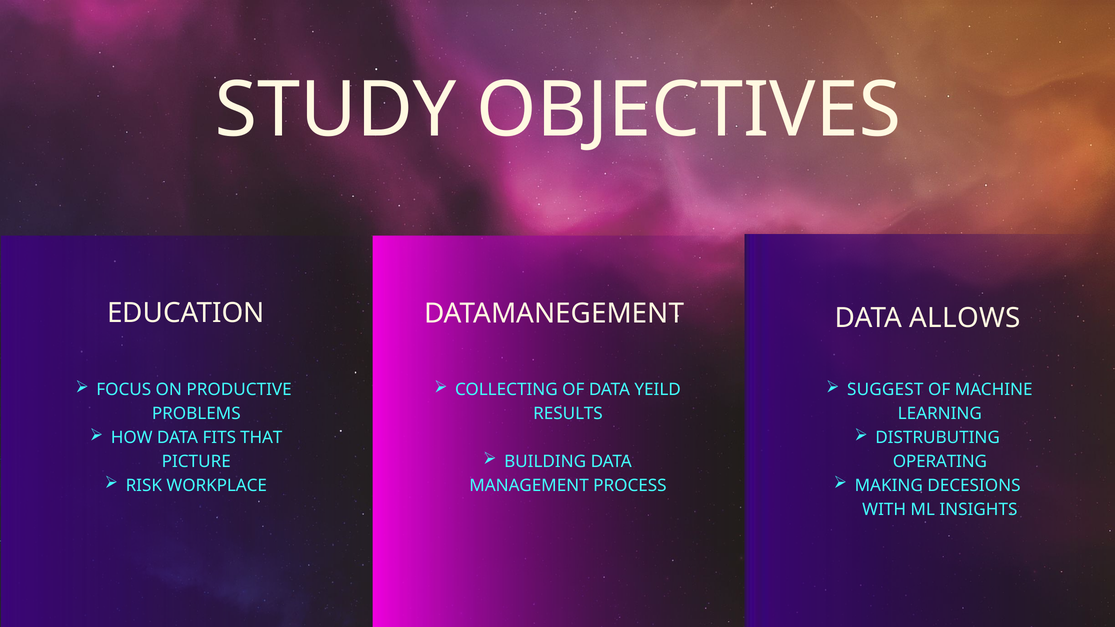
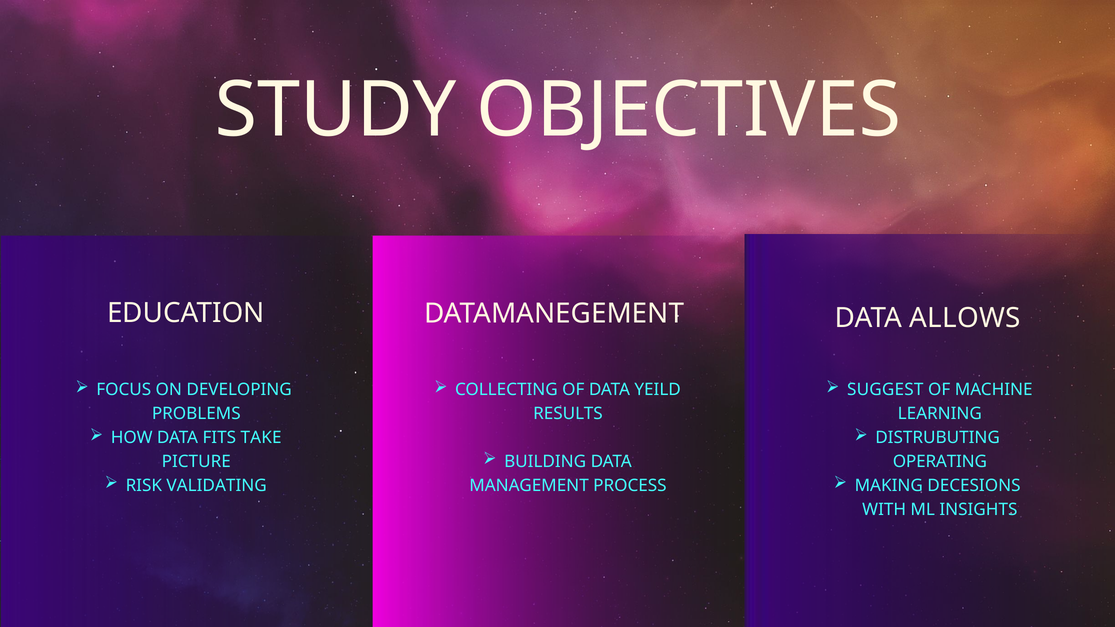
PRODUCTIVE: PRODUCTIVE -> DEVELOPING (239, 390)
THAT: THAT -> TAKE (261, 438)
WORKPLACE: WORKPLACE -> VALIDATING (217, 486)
